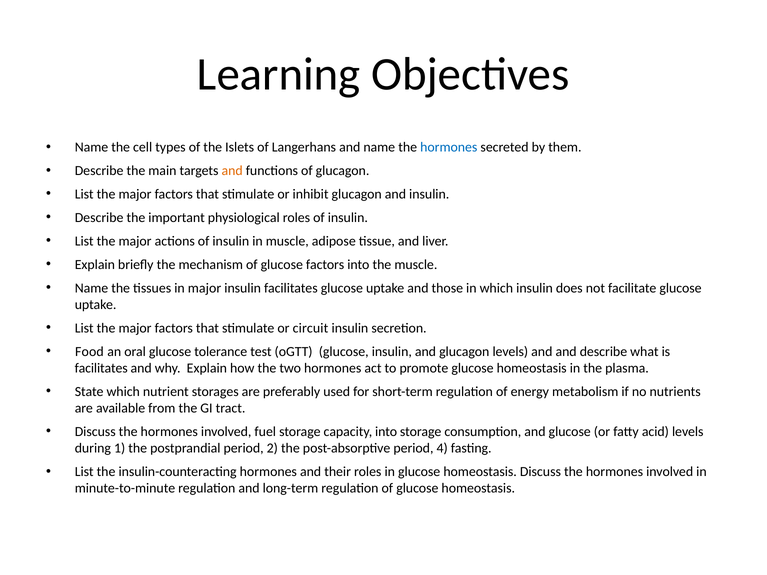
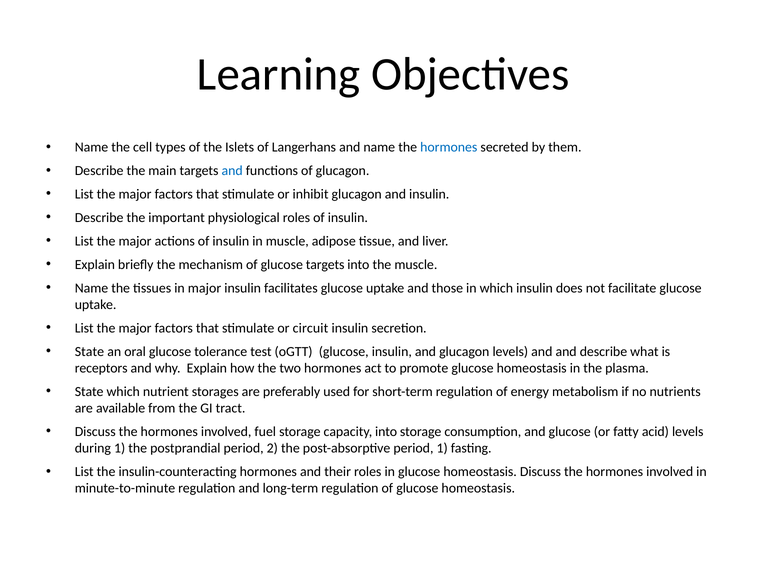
and colour: orange -> blue (232, 171)
glucose factors: factors -> targets (325, 265)
Food: Food -> State (89, 352)
facilitates: facilitates -> receptors (101, 368)
period 4: 4 -> 1 (442, 449)
